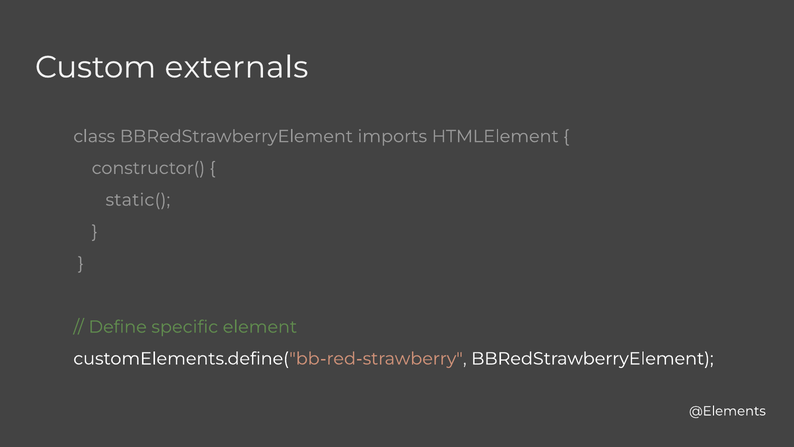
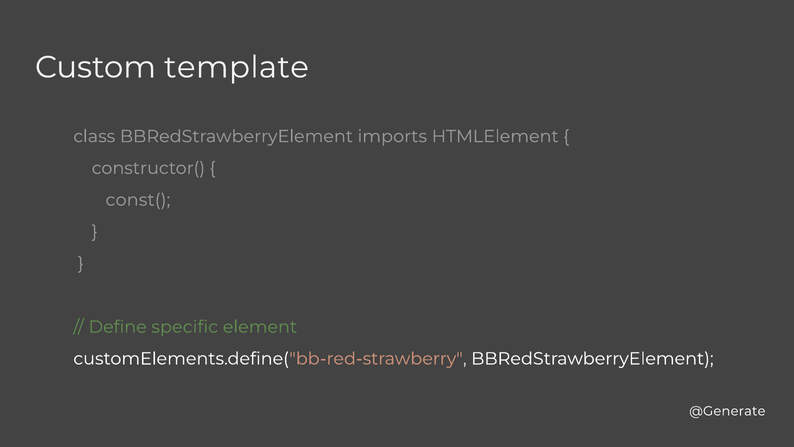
externals: externals -> template (236, 67)
static(: static( -> const( (138, 200)
@Elements: @Elements -> @Generate (727, 411)
